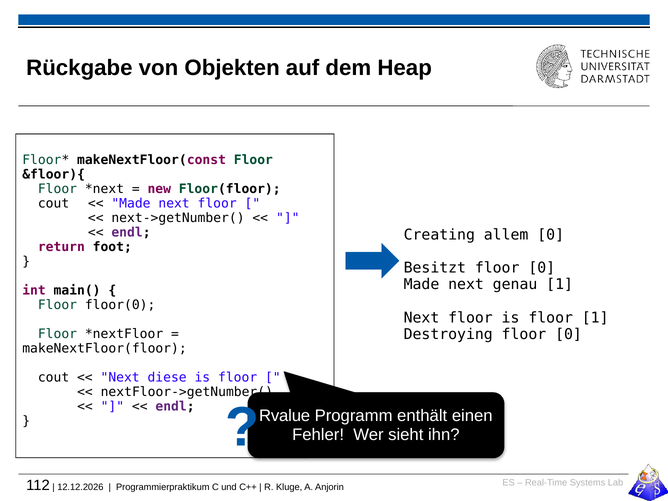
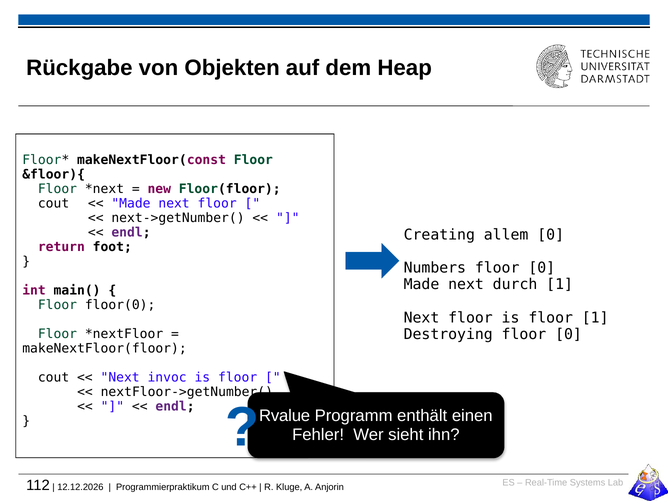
Besitzt: Besitzt -> Numbers (435, 268)
genau: genau -> durch (515, 285)
diese: diese -> invoc (167, 377)
